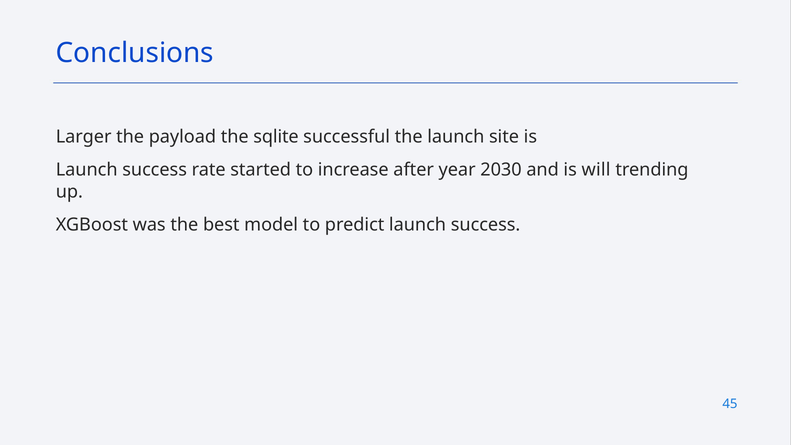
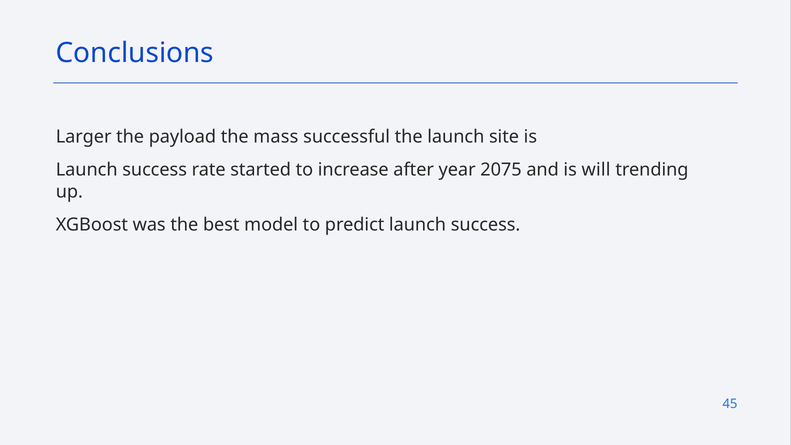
sqlite: sqlite -> mass (276, 137)
2030: 2030 -> 2075 (501, 170)
